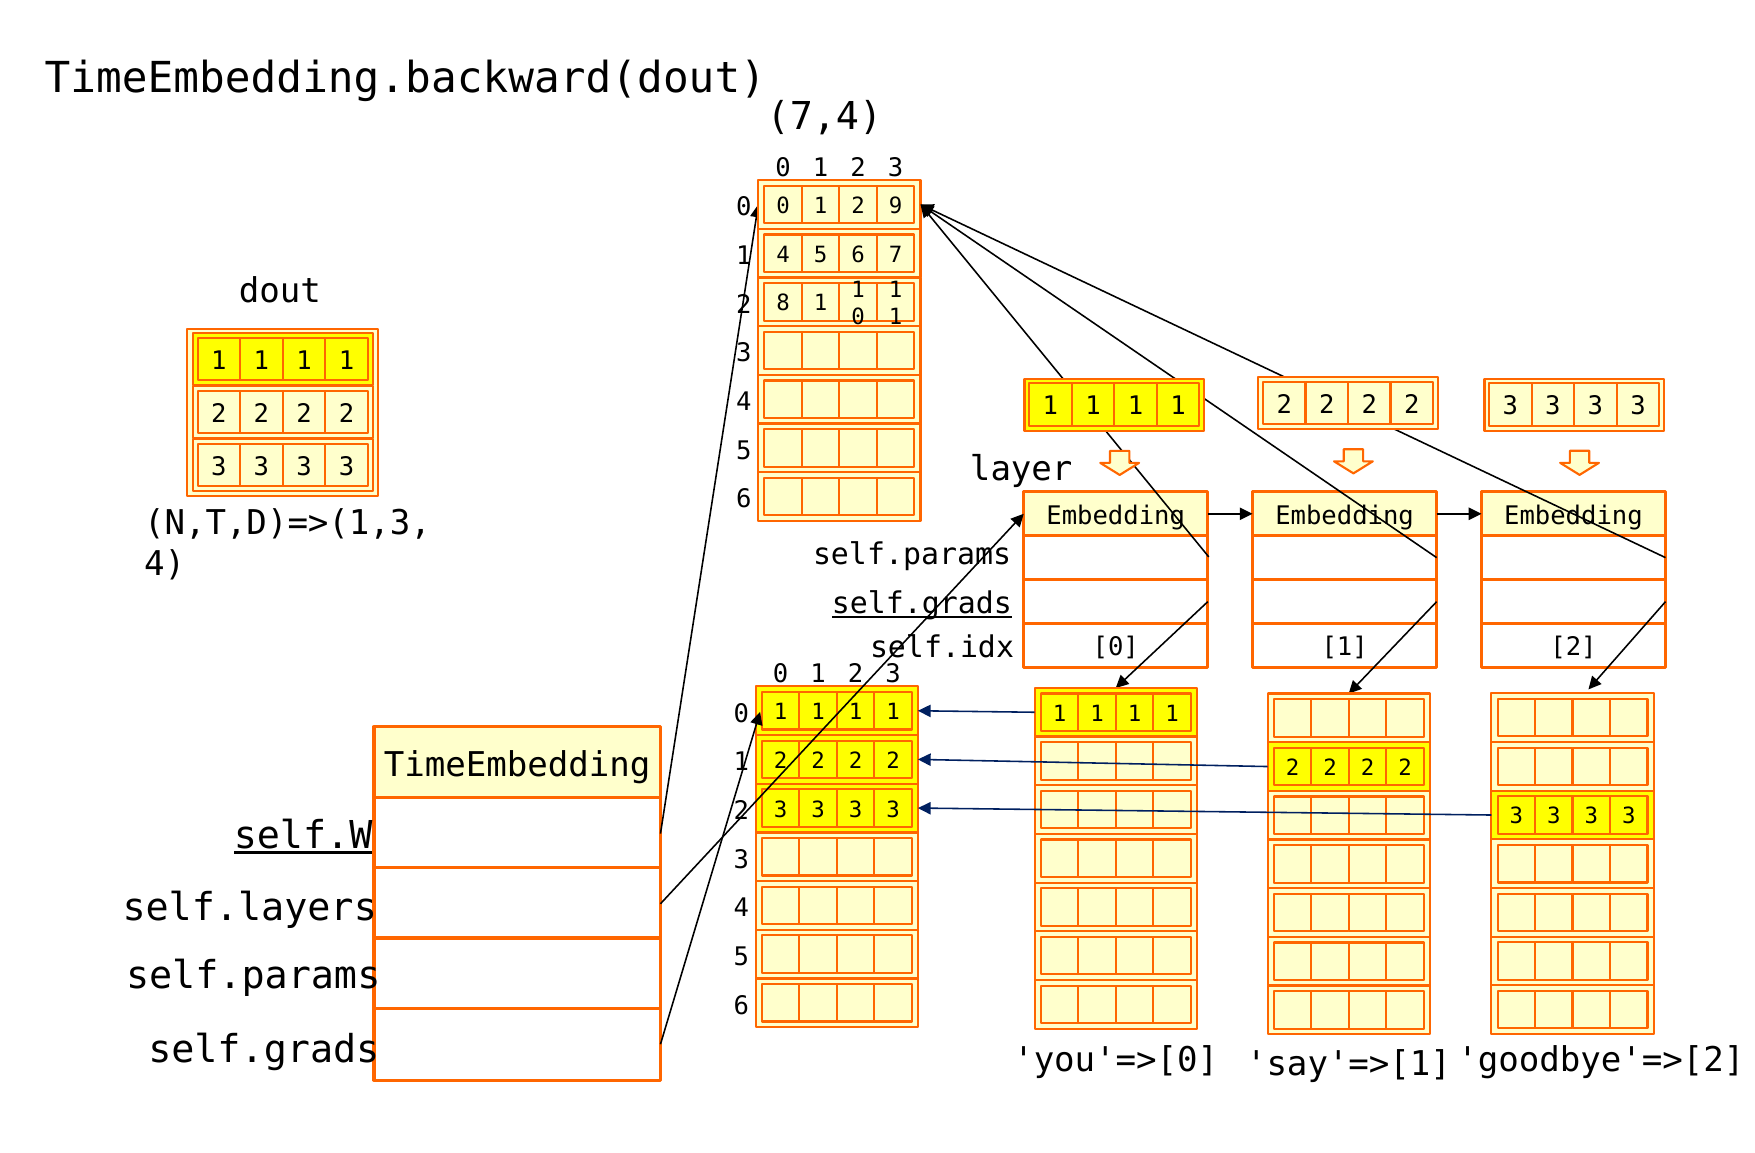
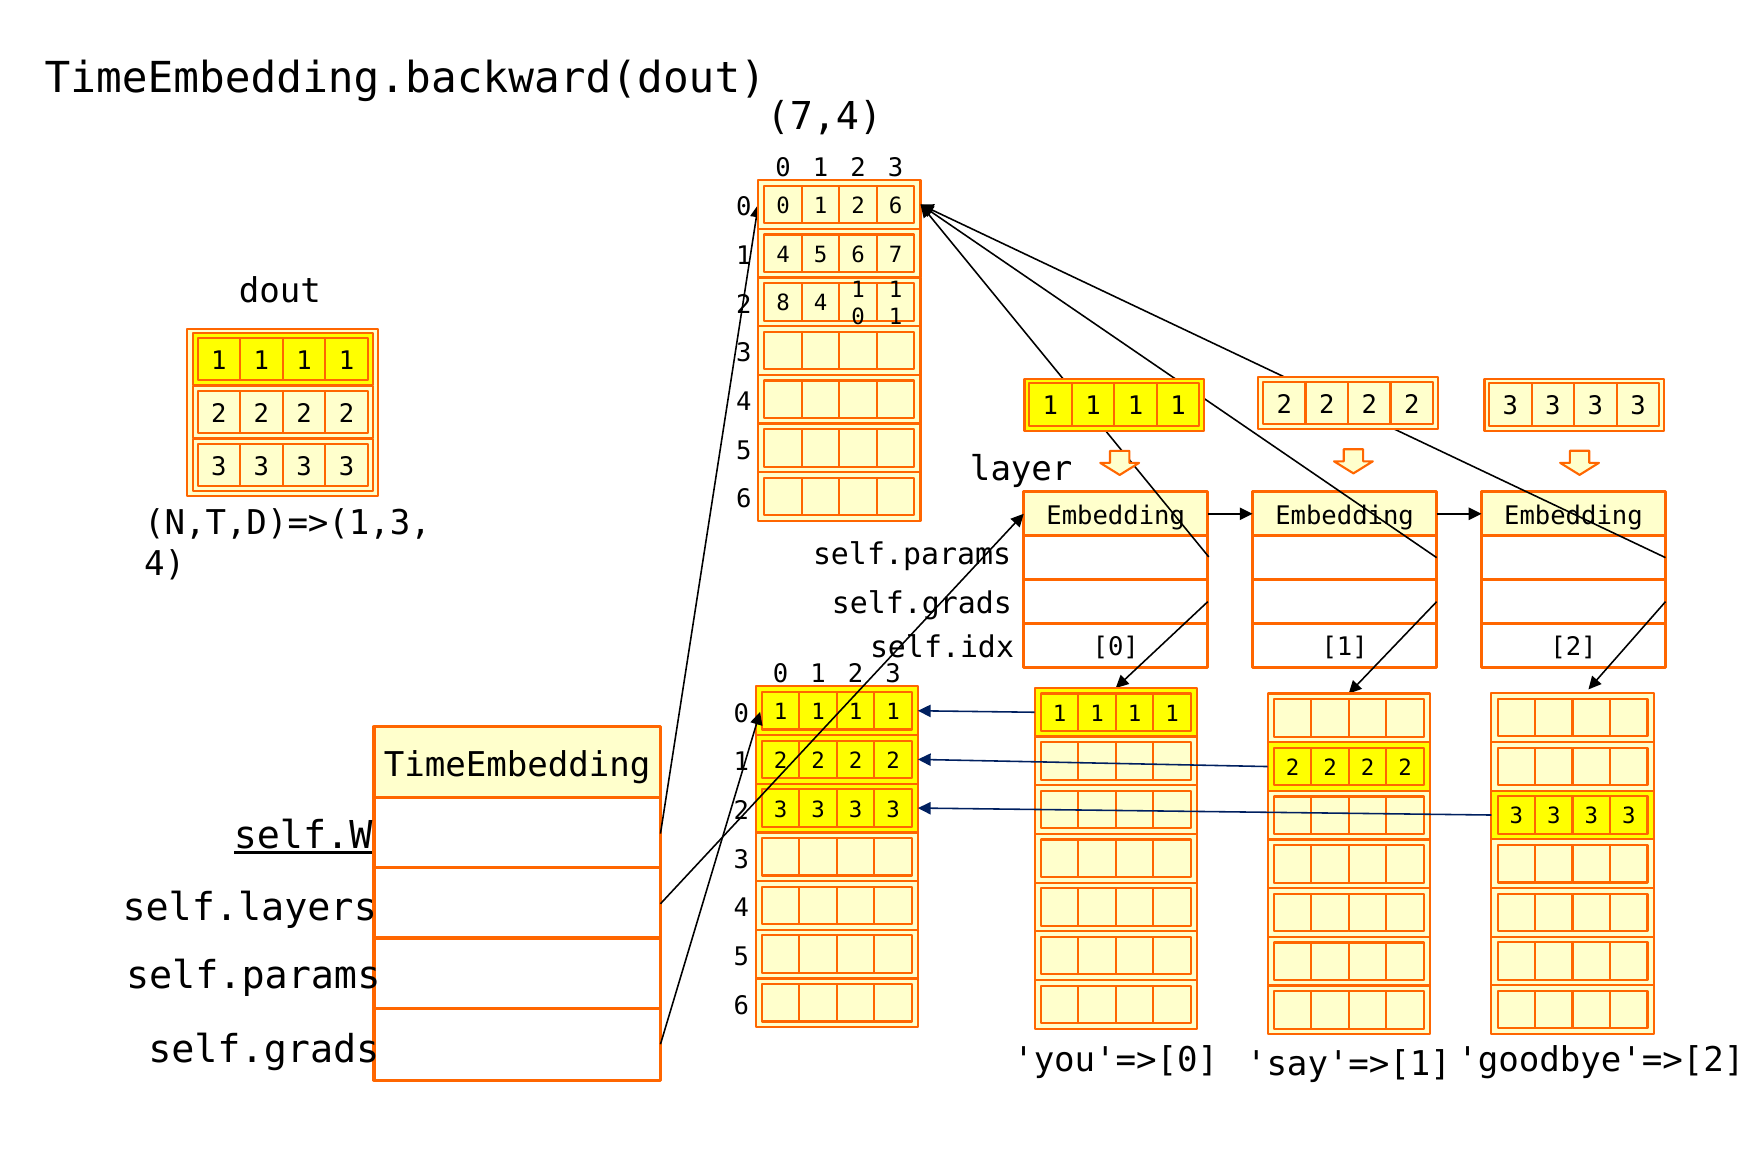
2 9: 9 -> 6 (896, 206)
8 1: 1 -> 4 (821, 303)
self.grads underline: present -> none (922, 604)
